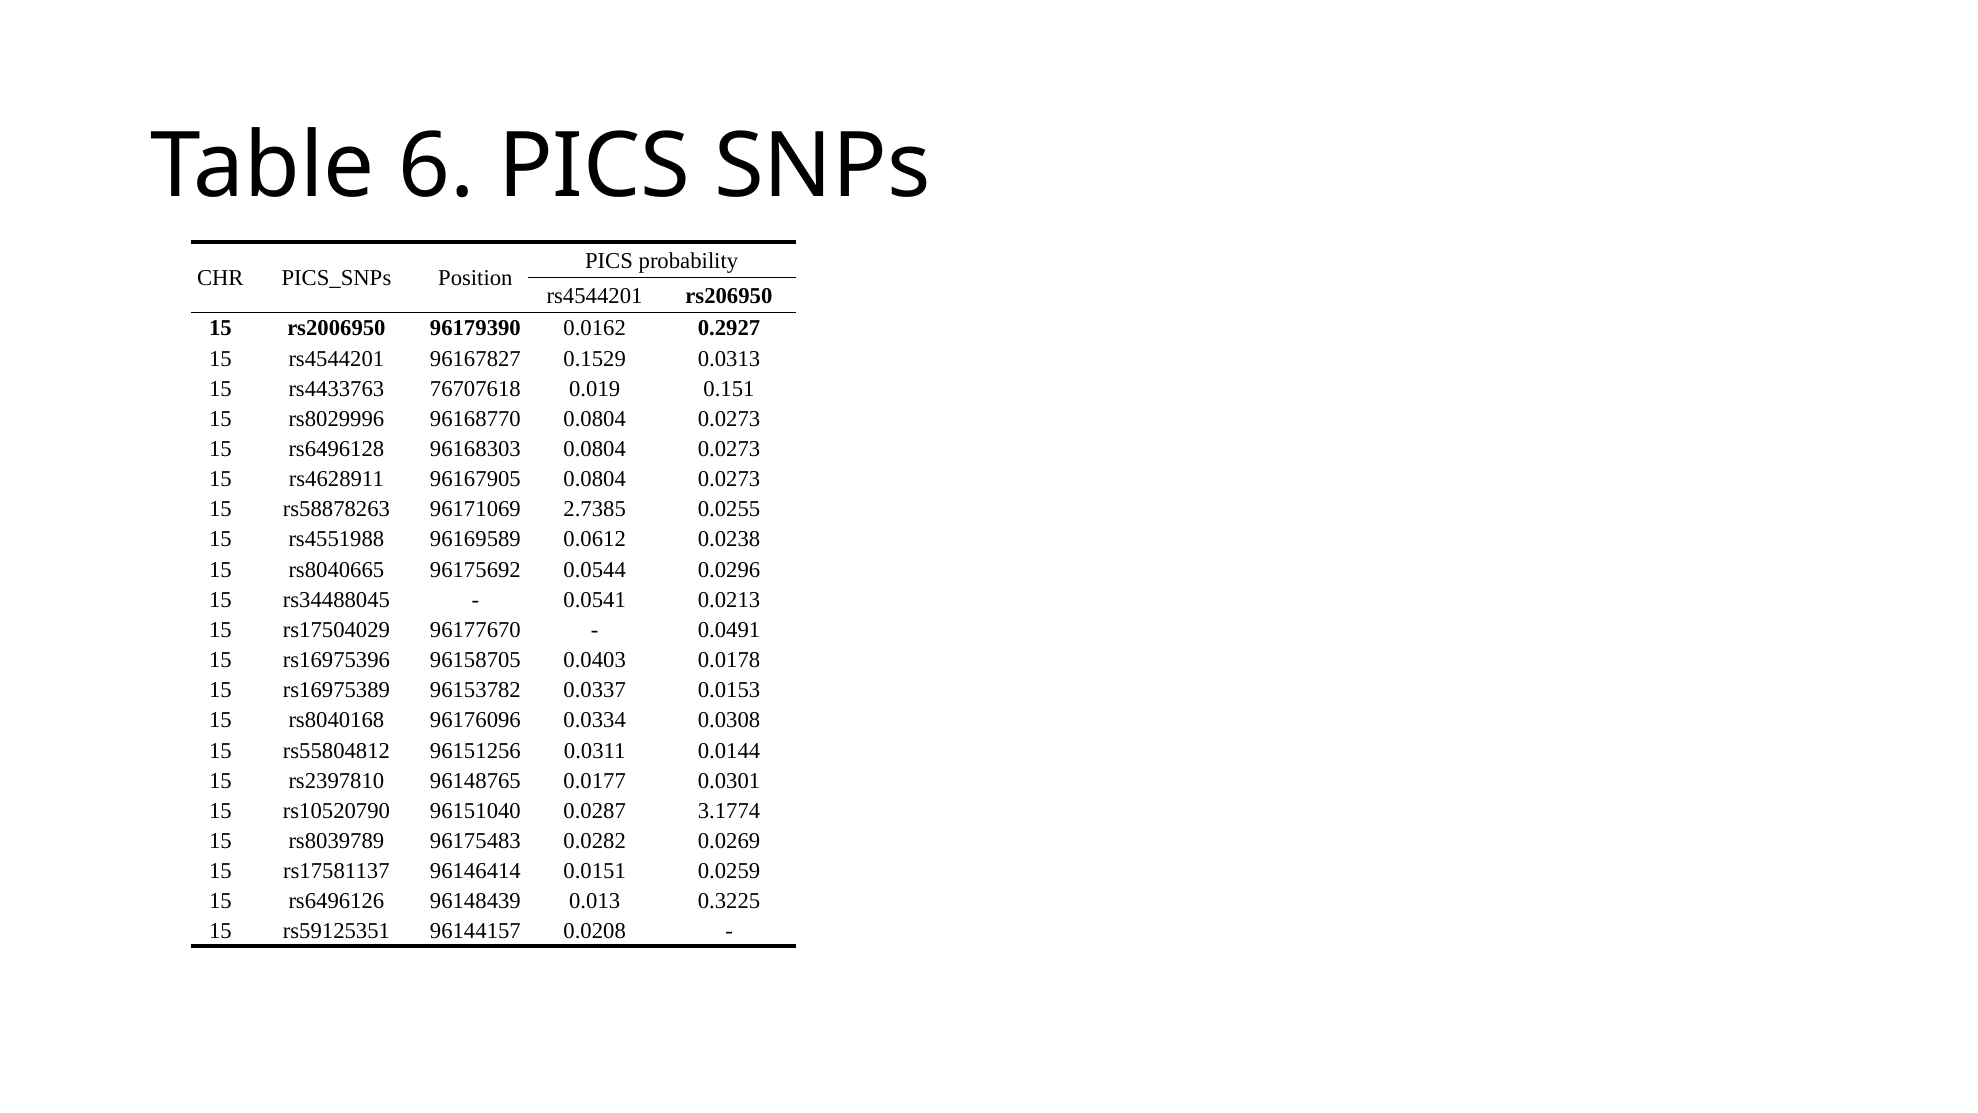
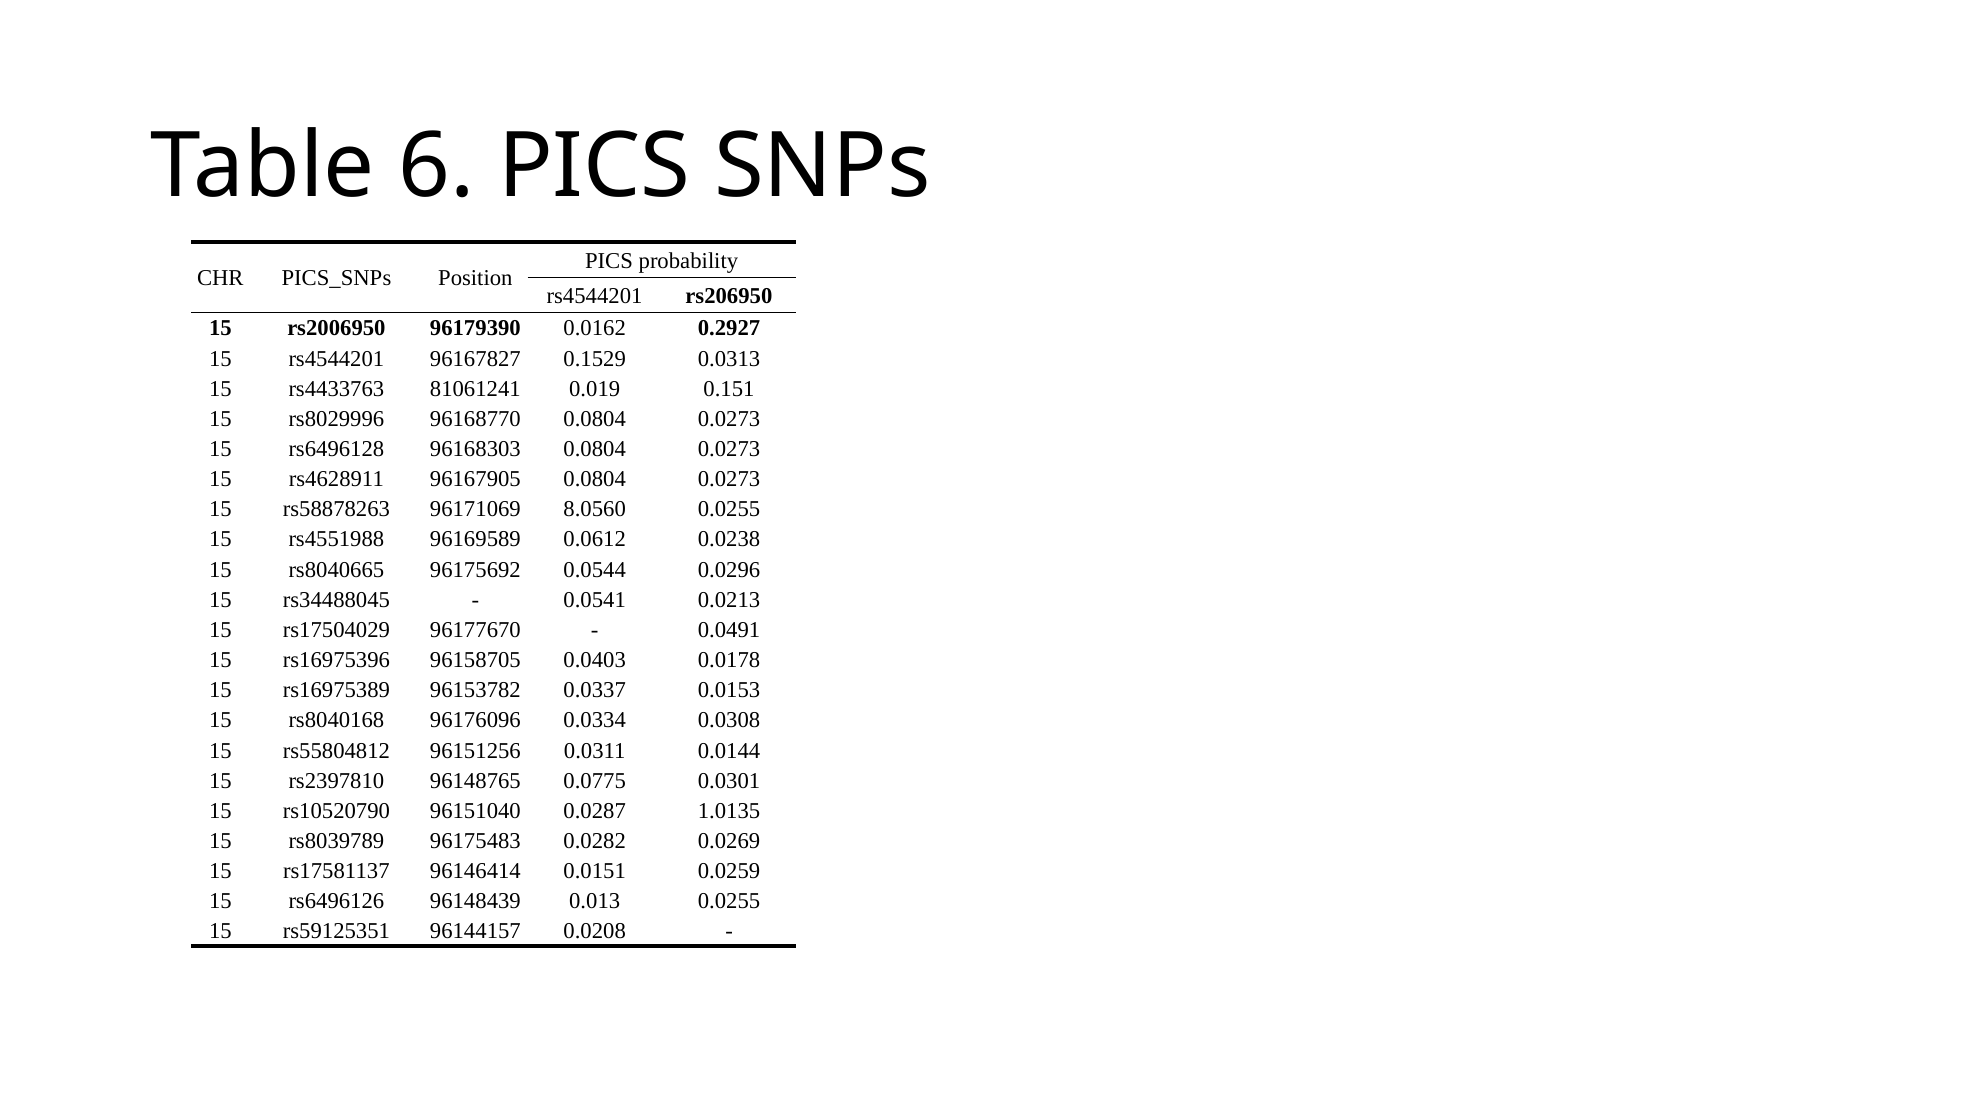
76707618: 76707618 -> 81061241 (475, 389)
2.7385: 2.7385 -> 8.0560 (595, 509)
0.0177: 0.0177 -> 0.0775 (595, 780)
3.1774: 3.1774 -> 1.0135 (729, 811)
0.013 0.3225: 0.3225 -> 0.0255 (729, 901)
